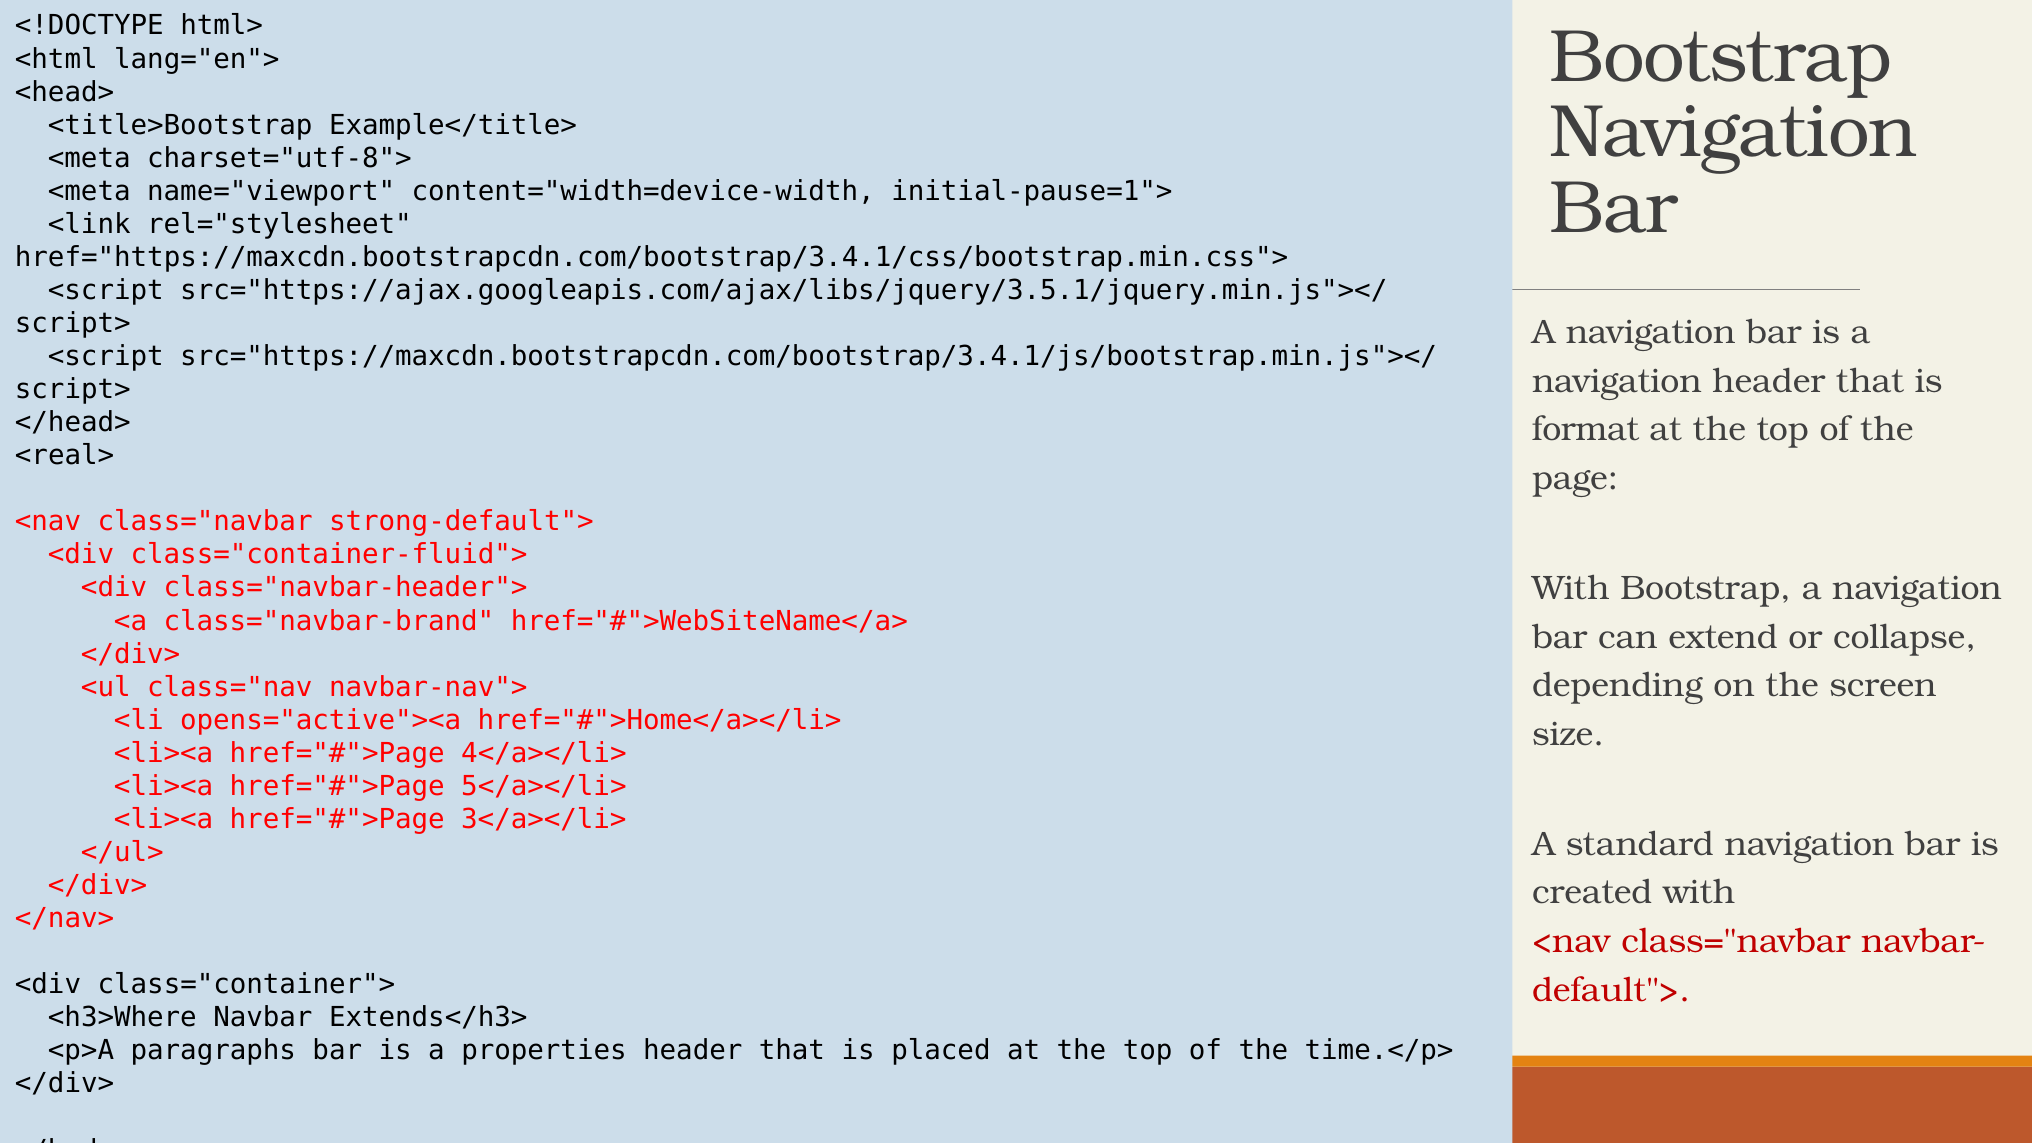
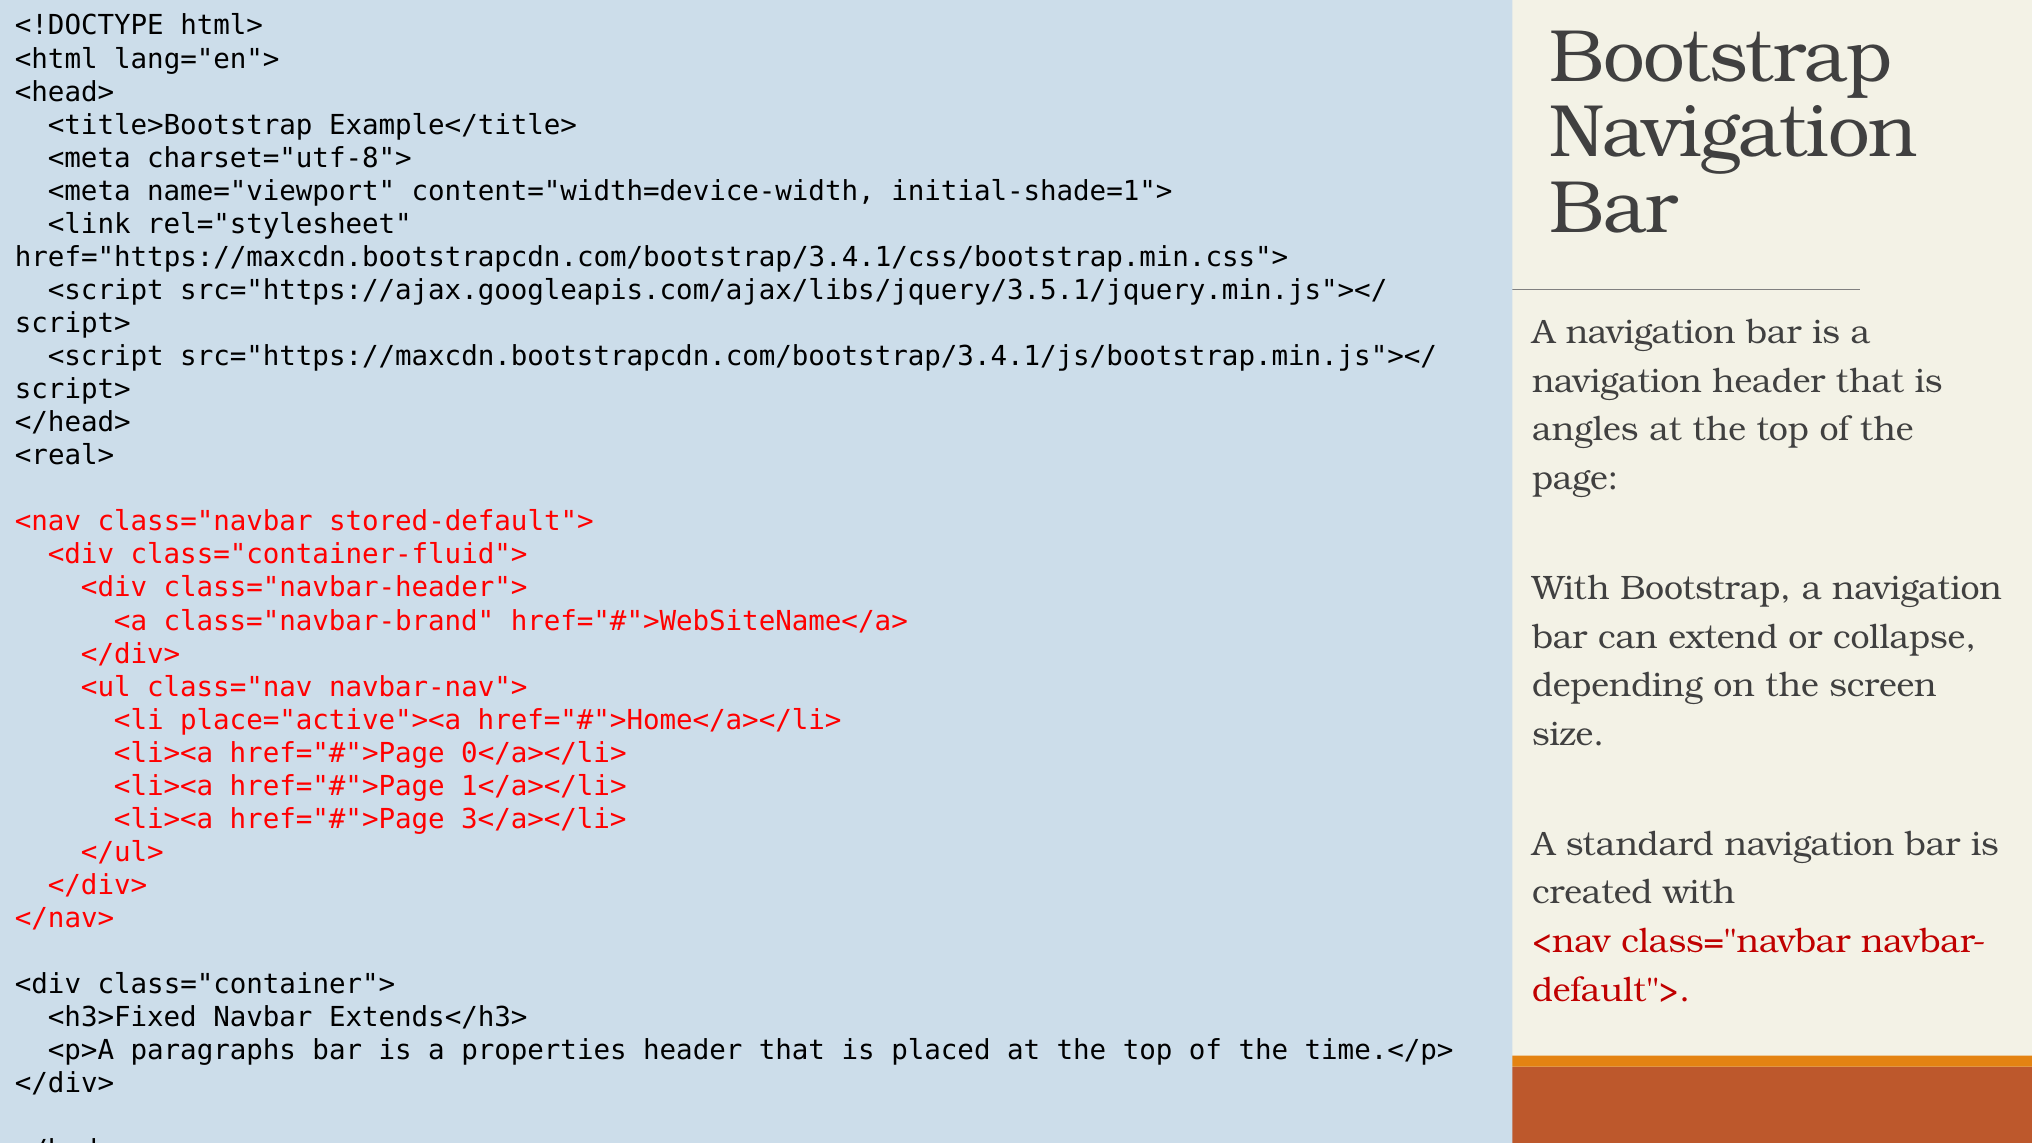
initial-pause=1">: initial-pause=1"> -> initial-shade=1"> (1032, 191)
format: format -> angles (1585, 430)
strong-default">: strong-default"> -> stored-default"> (461, 522)
opens="active"><a: opens="active"><a -> place="active"><a (321, 720)
4</a></li>: 4</a></li> -> 0</a></li> (544, 753)
5</a></li>: 5</a></li> -> 1</a></li> (544, 786)
<h3>Where: <h3>Where -> <h3>Fixed (122, 1018)
